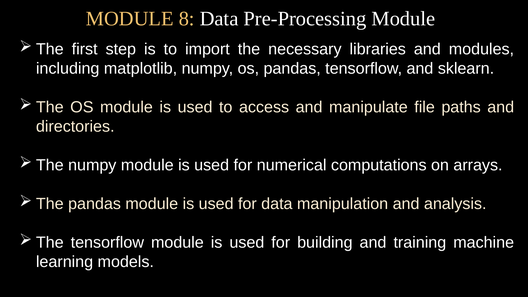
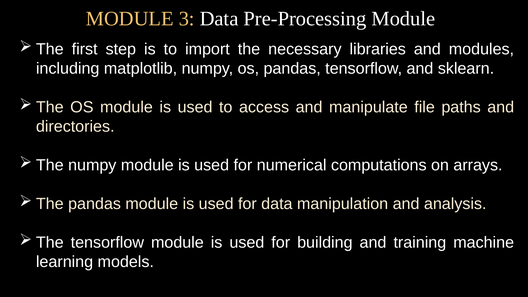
8: 8 -> 3 (187, 19)
